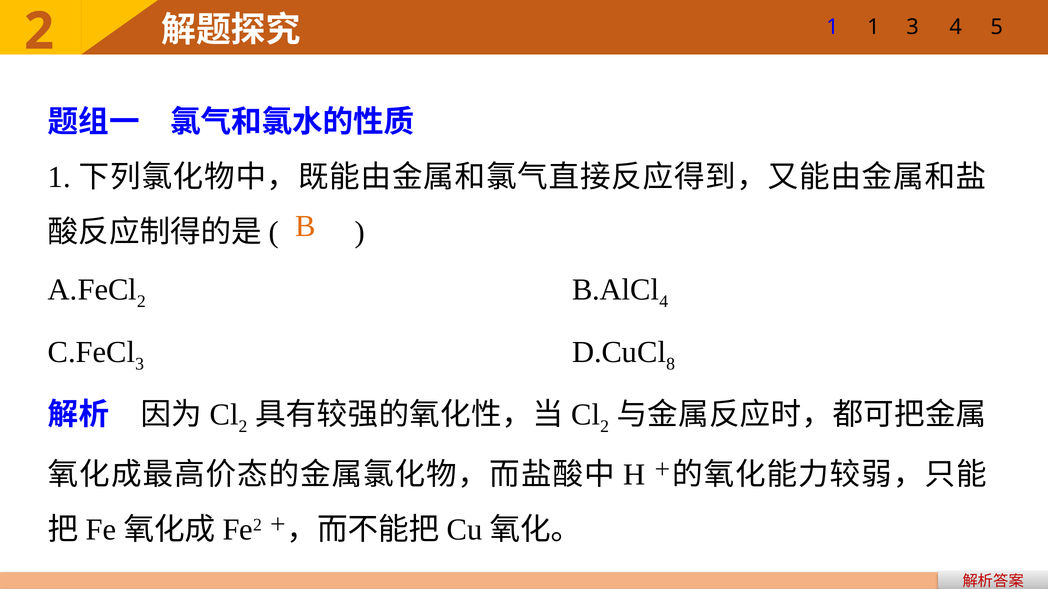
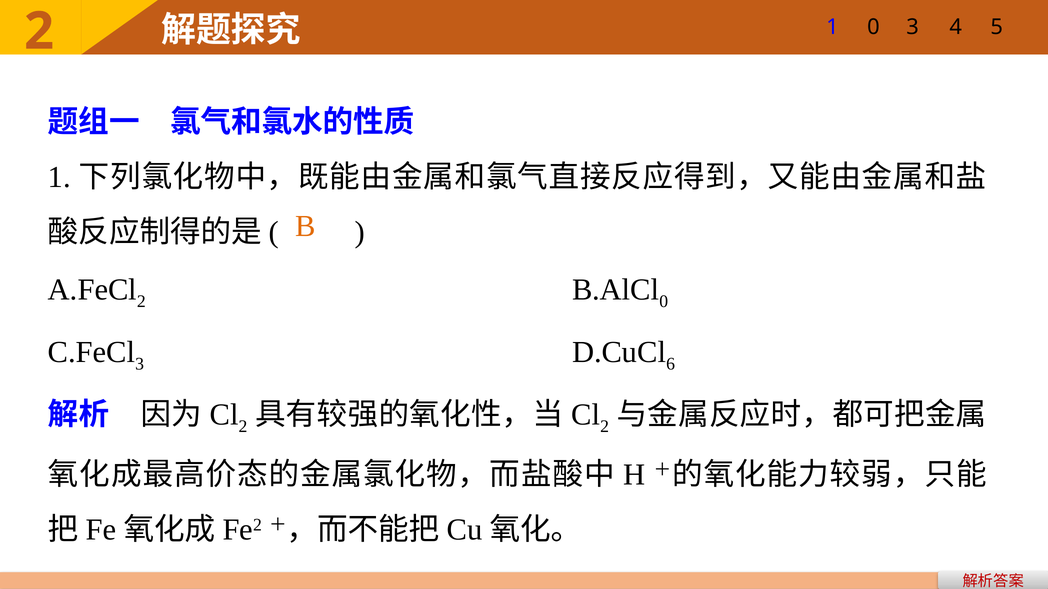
1 1: 1 -> 0 (873, 27)
4: 4 -> 0 (664, 302)
8: 8 -> 6 (671, 364)
